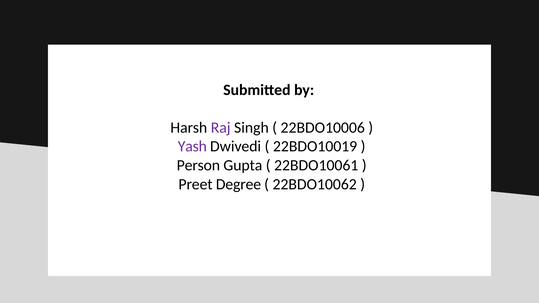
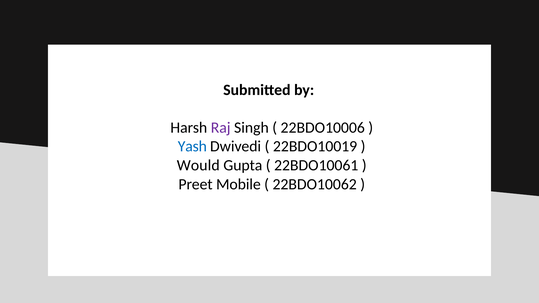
Yash colour: purple -> blue (192, 147)
Person: Person -> Would (198, 165)
Degree: Degree -> Mobile (238, 184)
